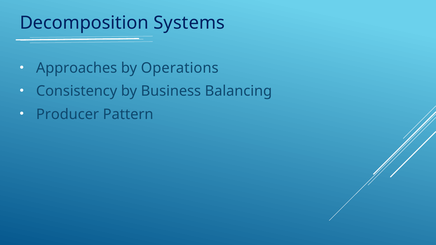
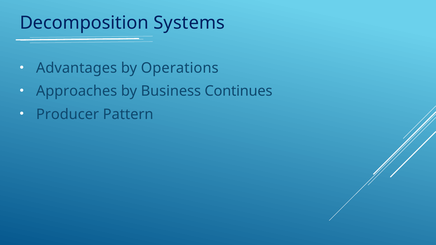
Approaches: Approaches -> Advantages (77, 68)
Consistency: Consistency -> Approaches (77, 91)
Balancing: Balancing -> Continues (239, 91)
